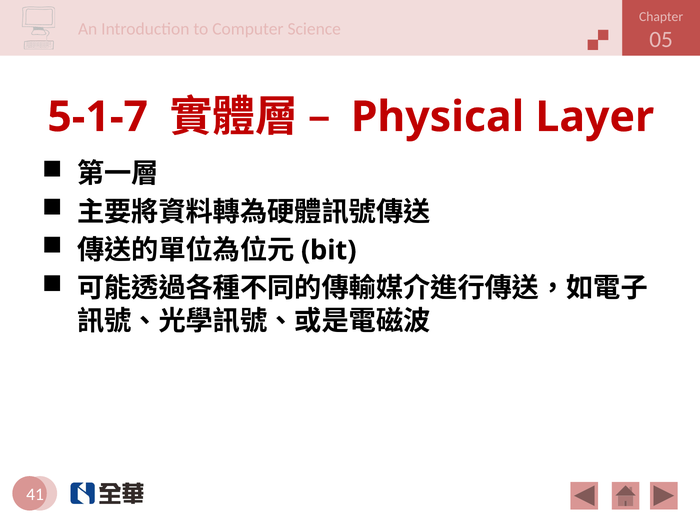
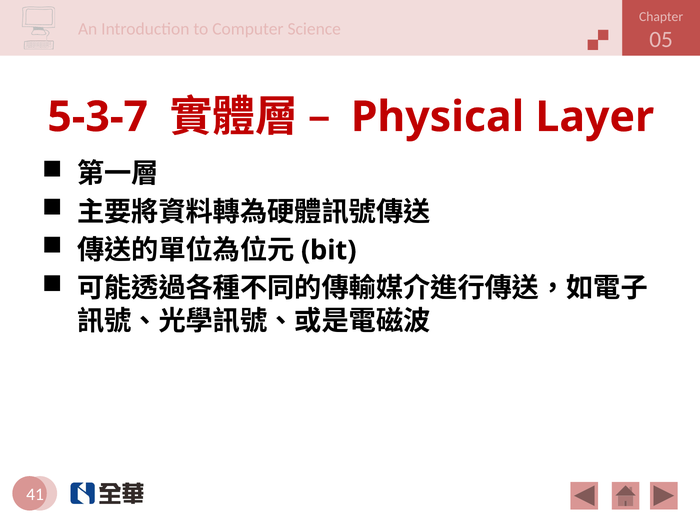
5-1-7: 5-1-7 -> 5-3-7 (98, 117)
